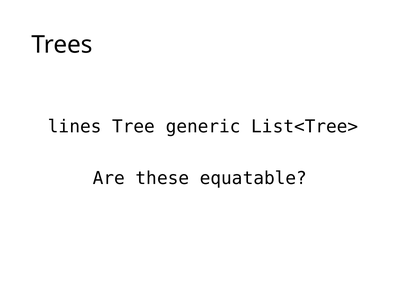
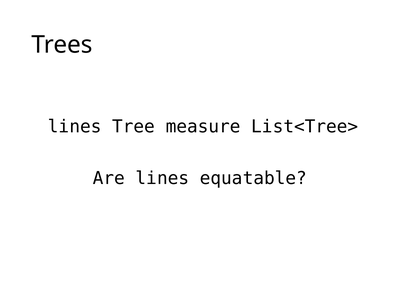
generic: generic -> measure (203, 127)
Are these: these -> lines (162, 178)
